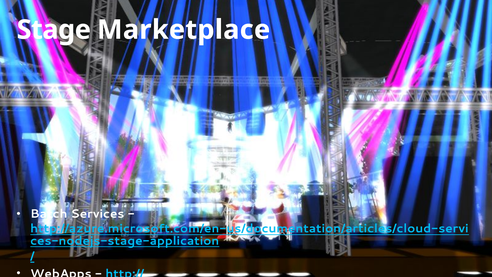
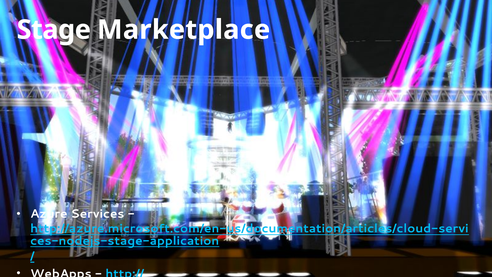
Batch: Batch -> Azure (49, 214)
